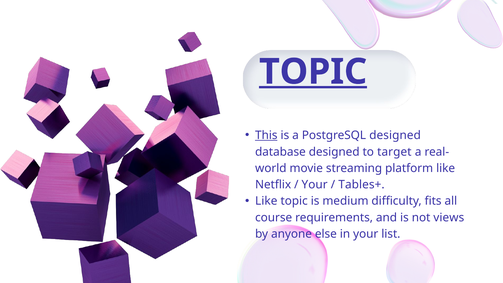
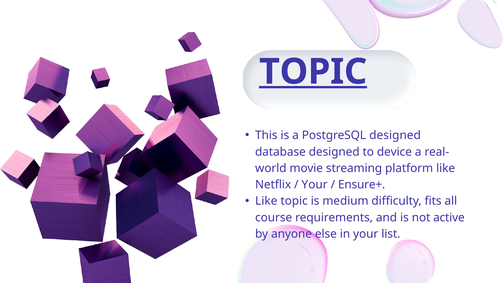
This underline: present -> none (266, 135)
target: target -> device (394, 152)
Tables+: Tables+ -> Ensure+ (362, 185)
views: views -> active (449, 217)
